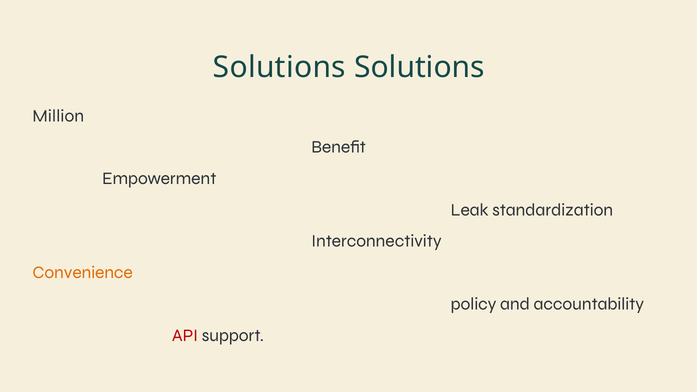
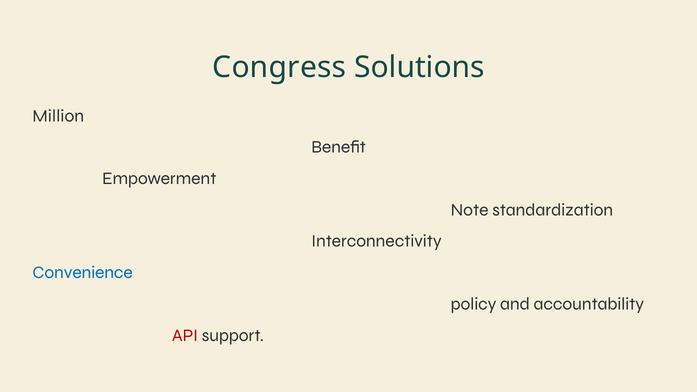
Solutions: Solutions -> Congress (279, 67)
Leak: Leak -> Note (470, 210)
Convenience colour: orange -> blue (83, 273)
